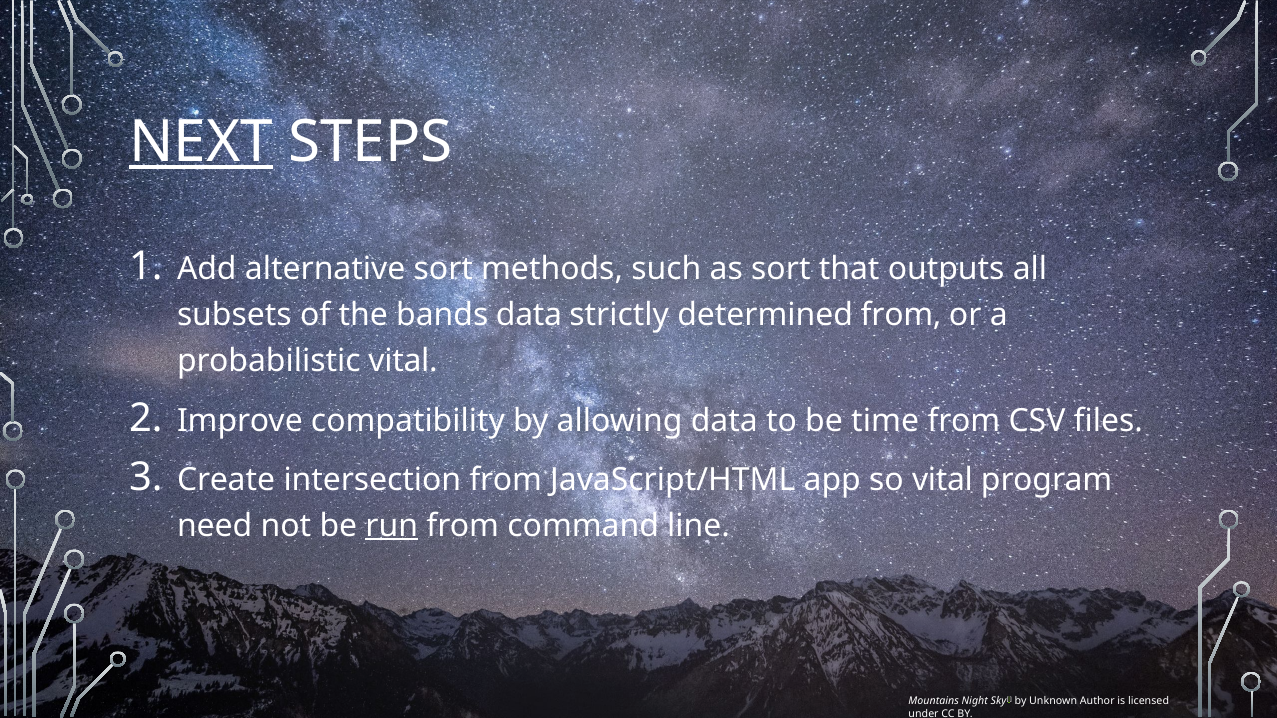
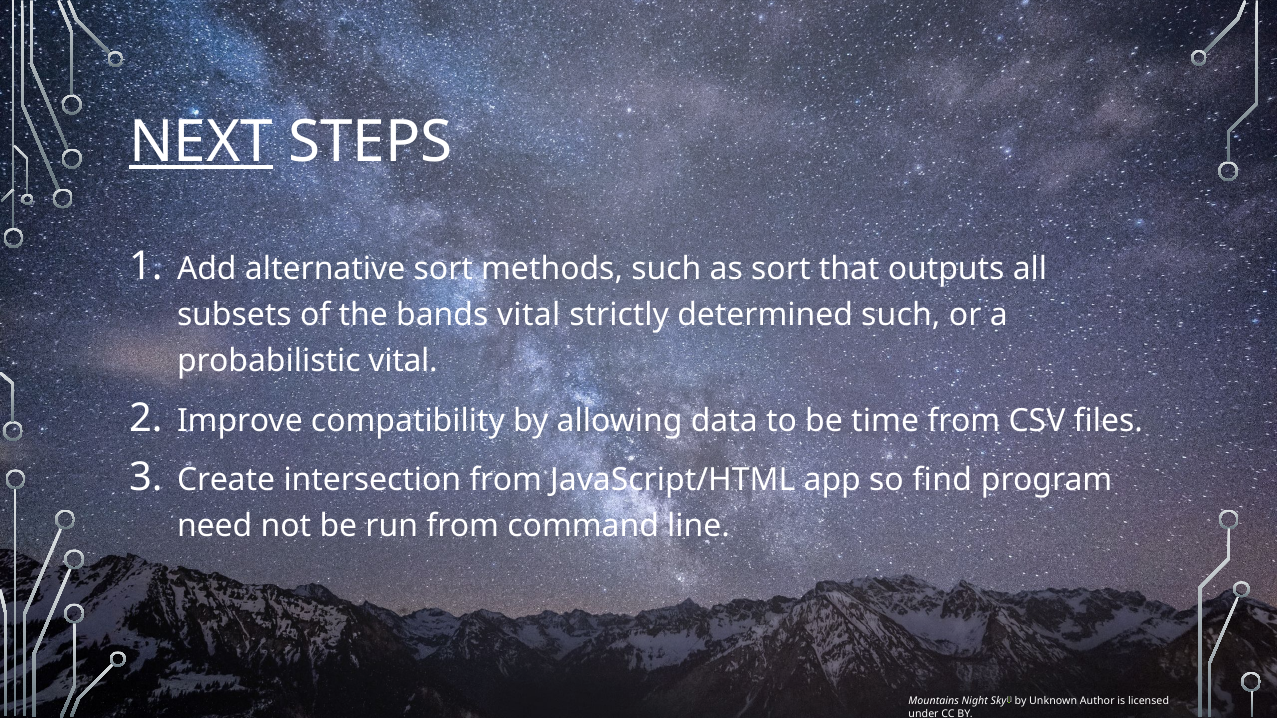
bands data: data -> vital (529, 315)
determined from: from -> such (901, 315)
so vital: vital -> find (942, 480)
run underline: present -> none (392, 526)
